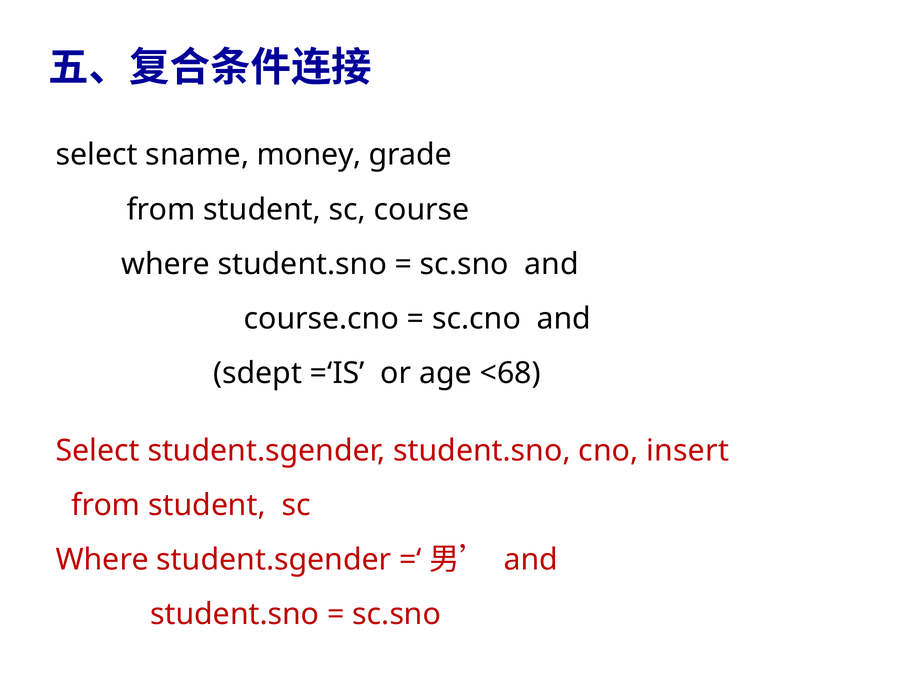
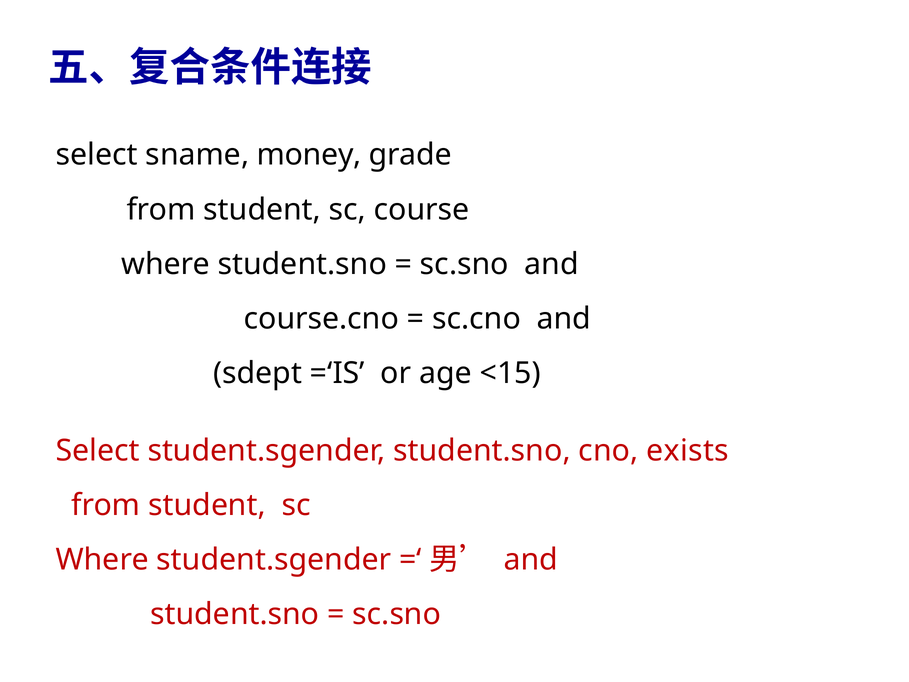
<68: <68 -> <15 (510, 373)
insert: insert -> exists (688, 450)
